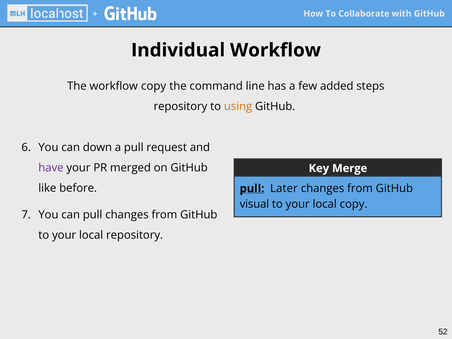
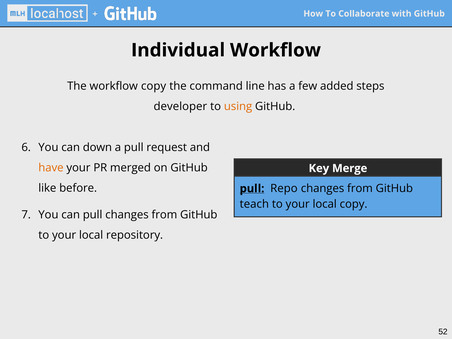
repository: repository -> developer (180, 106)
have colour: purple -> orange (51, 168)
Later: Later -> Repo (284, 189)
visual: visual -> teach (254, 204)
